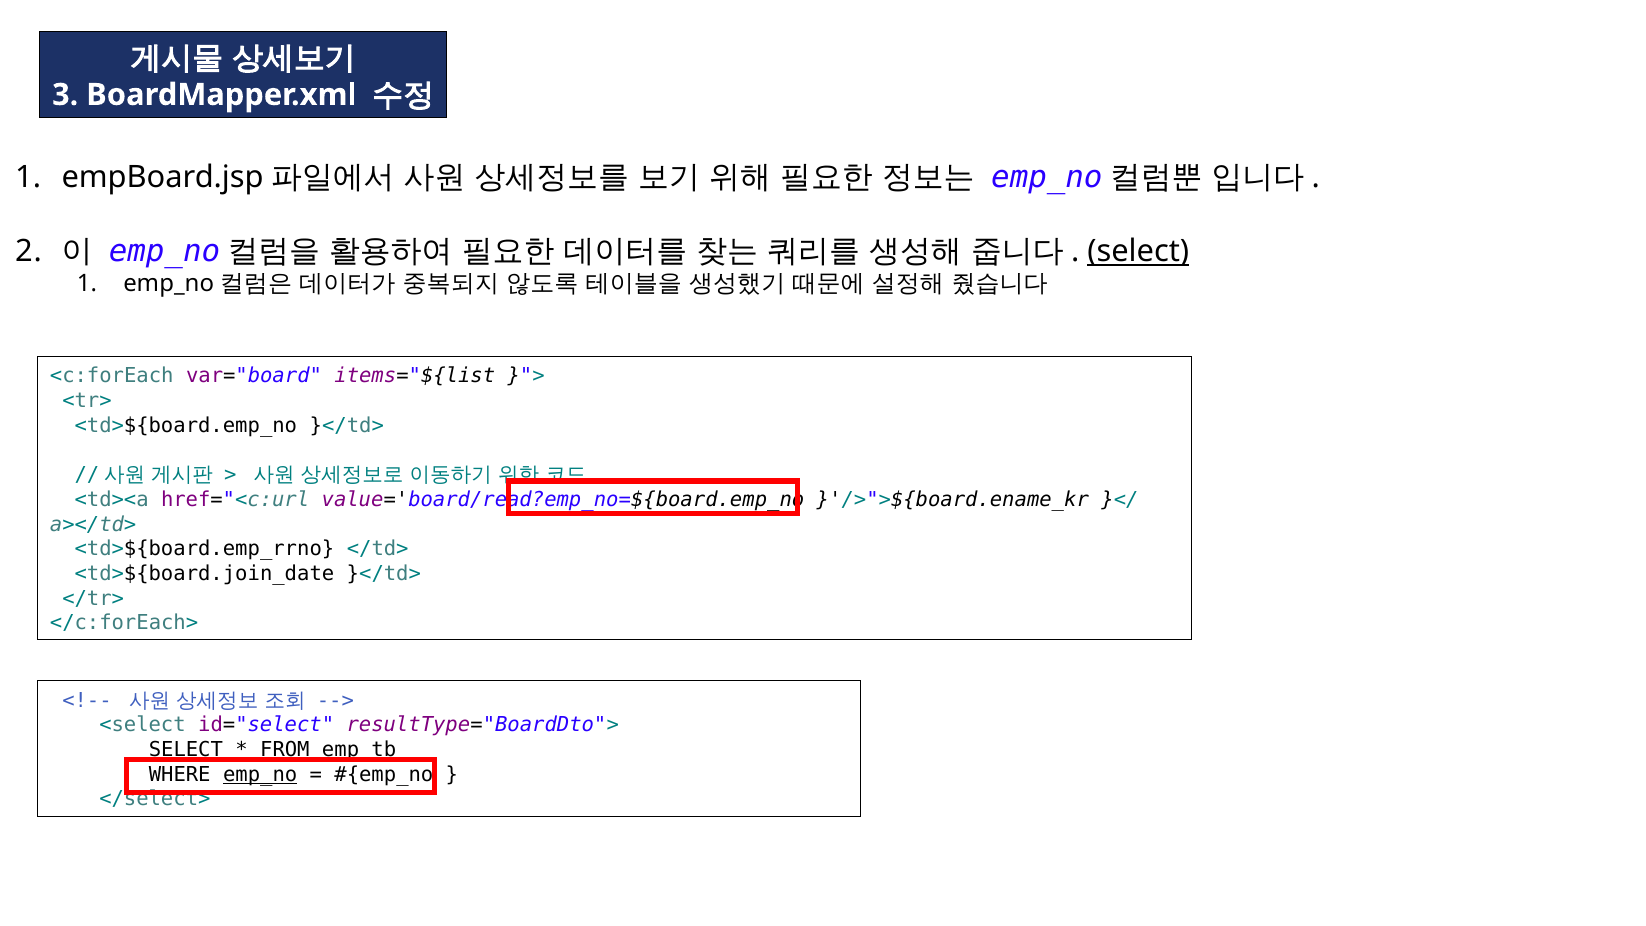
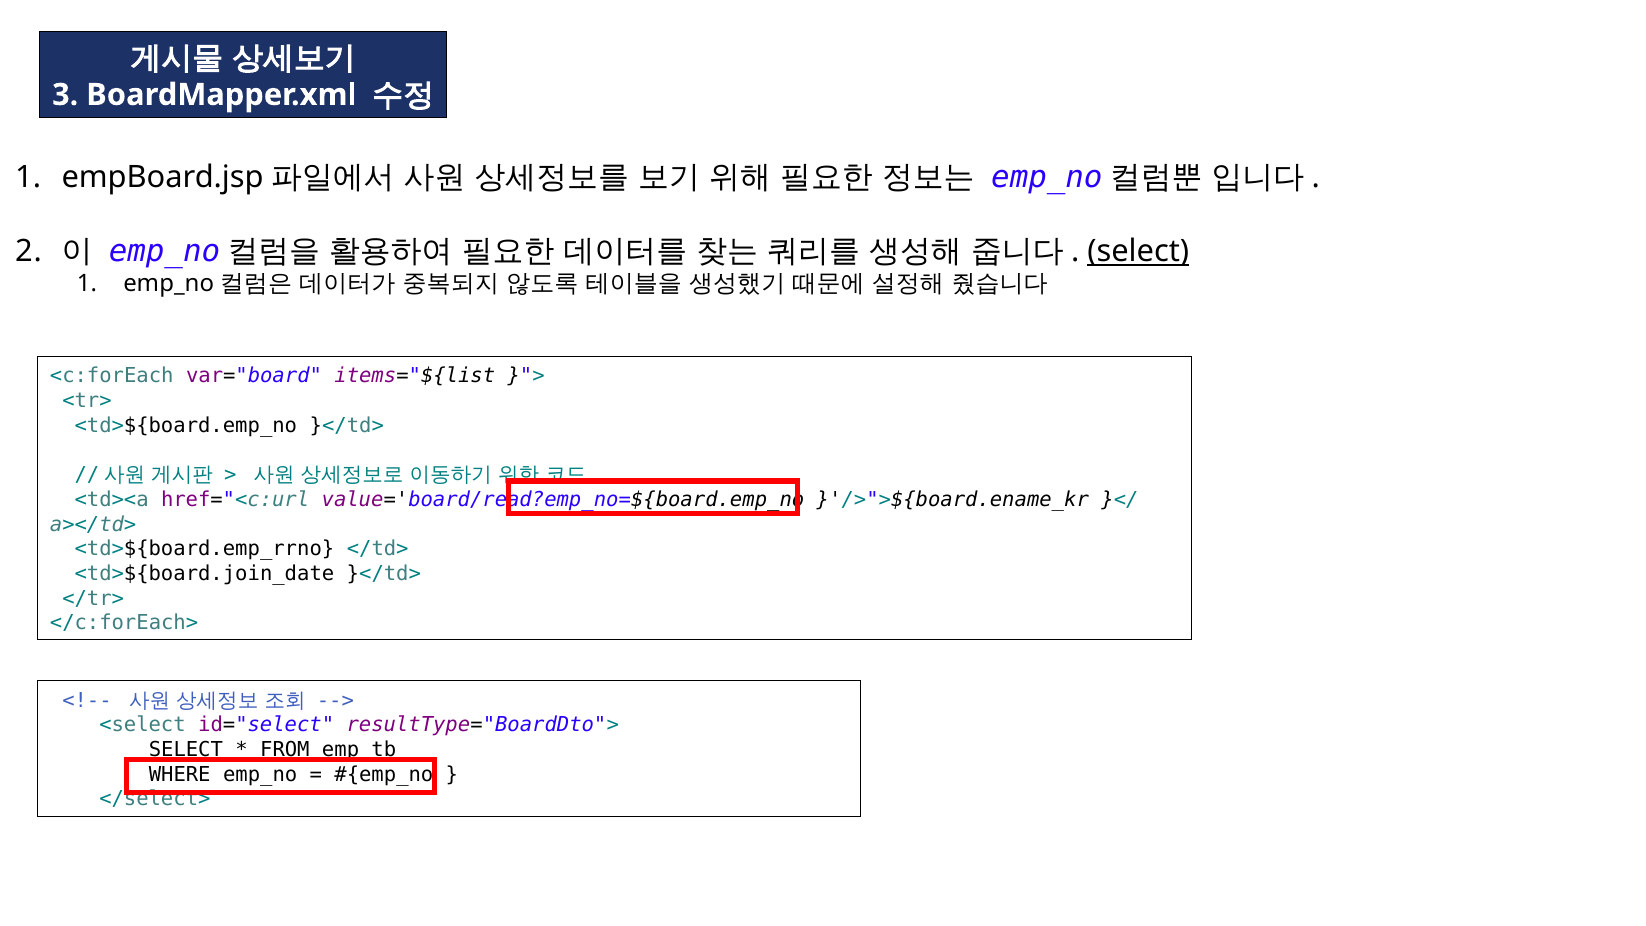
emp_no underline: present -> none (260, 774)
